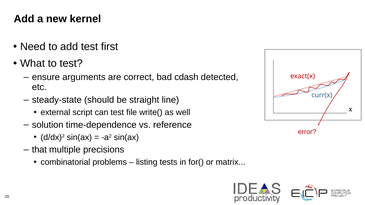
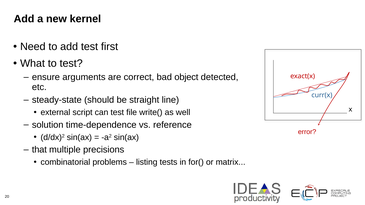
cdash: cdash -> object (186, 77)
